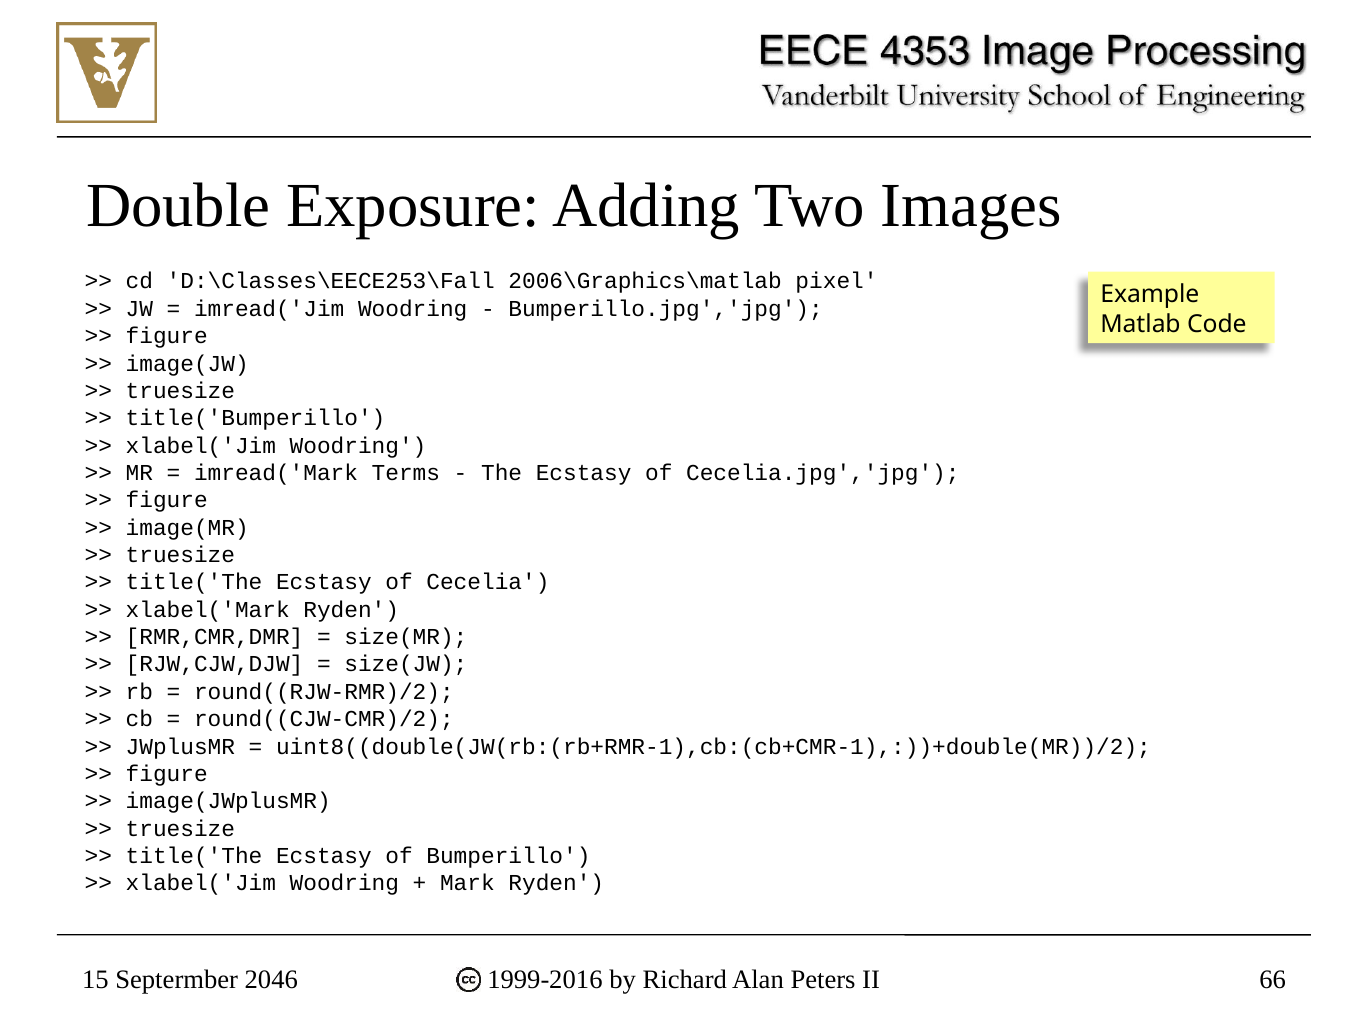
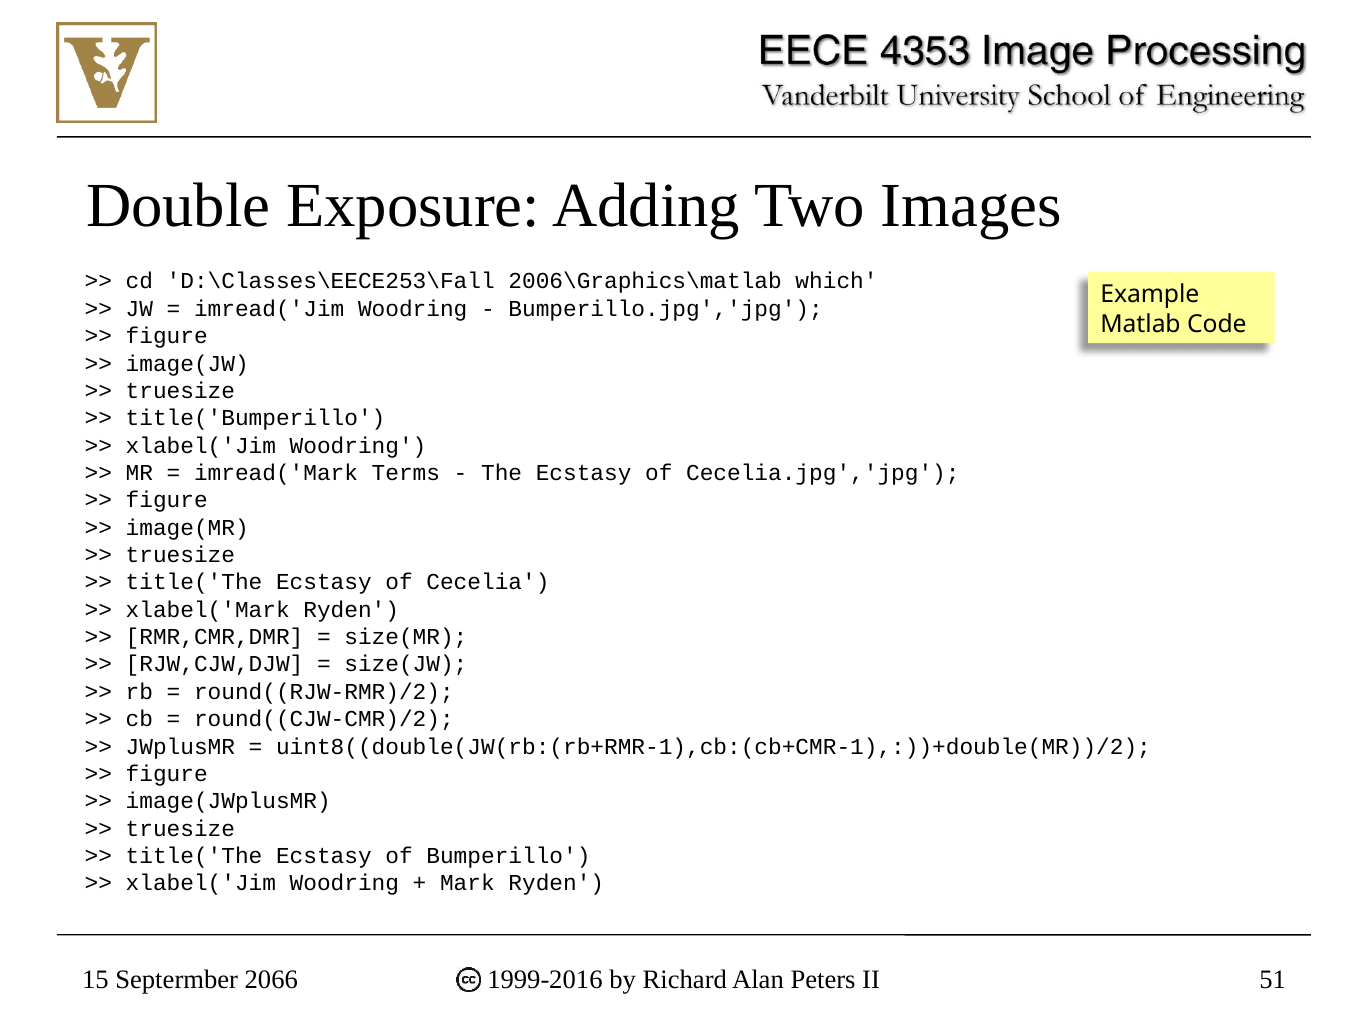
pixel: pixel -> which (837, 281)
2046: 2046 -> 2066 (271, 980)
66: 66 -> 51 (1273, 980)
